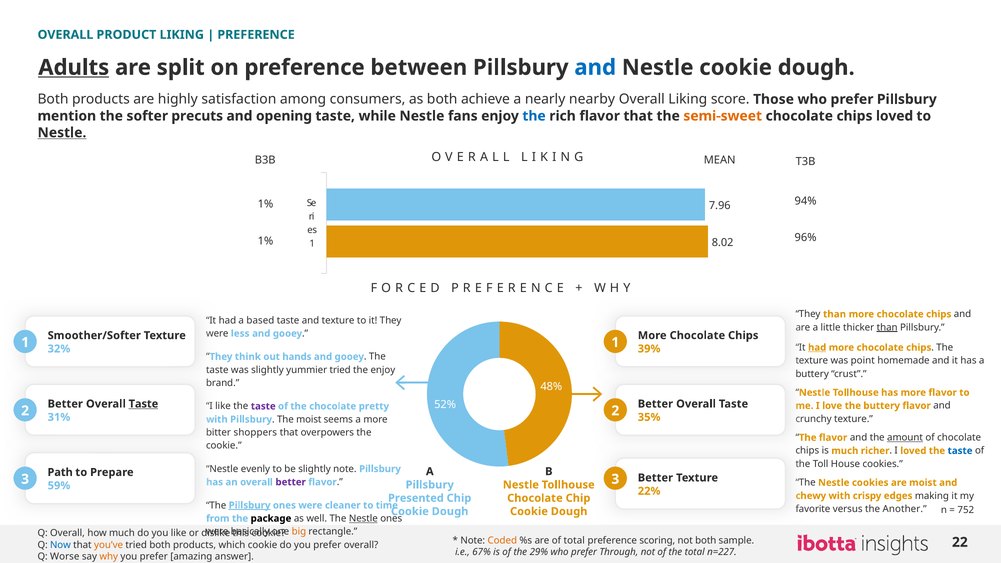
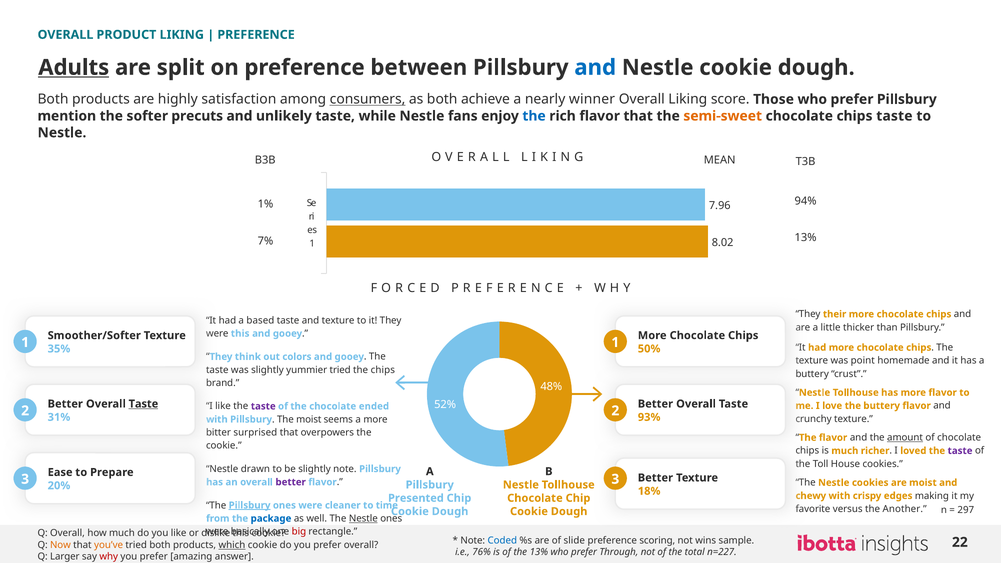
consumers underline: none -> present (368, 99)
nearby: nearby -> winner (592, 99)
opening: opening -> unlikely (284, 116)
chips loved: loved -> taste (894, 116)
Nestle underline: present -> none (62, 133)
96%: 96% -> 13% (806, 238)
1%: 1% -> 7% (265, 241)
than: than -> their (835, 314)
than underline: present -> none (887, 327)
less: less -> this (240, 334)
had underline: present -> none (817, 348)
32%: 32% -> 35% (59, 349)
39%: 39% -> 50% (649, 349)
hands: hands -> colors (297, 357)
the enjoy: enjoy -> chips (383, 370)
pretty: pretty -> ended (374, 406)
35%: 35% -> 93% (649, 417)
shoppers: shoppers -> surprised (255, 433)
taste colour: blue -> purple (960, 451)
evenly: evenly -> drawn (255, 469)
Path: Path -> Ease (60, 472)
59%: 59% -> 20% (59, 486)
22%: 22% -> 18% (649, 491)
752: 752 -> 297 (966, 510)
package colour: black -> blue (271, 519)
big colour: orange -> red (299, 532)
Coded colour: orange -> blue (502, 541)
of total: total -> slide (574, 541)
not both: both -> wins (706, 541)
Now colour: blue -> orange (60, 545)
which underline: none -> present (232, 545)
67%: 67% -> 76% (482, 552)
the 29%: 29% -> 13% (539, 552)
Worse: Worse -> Larger (65, 557)
why colour: orange -> red (109, 557)
